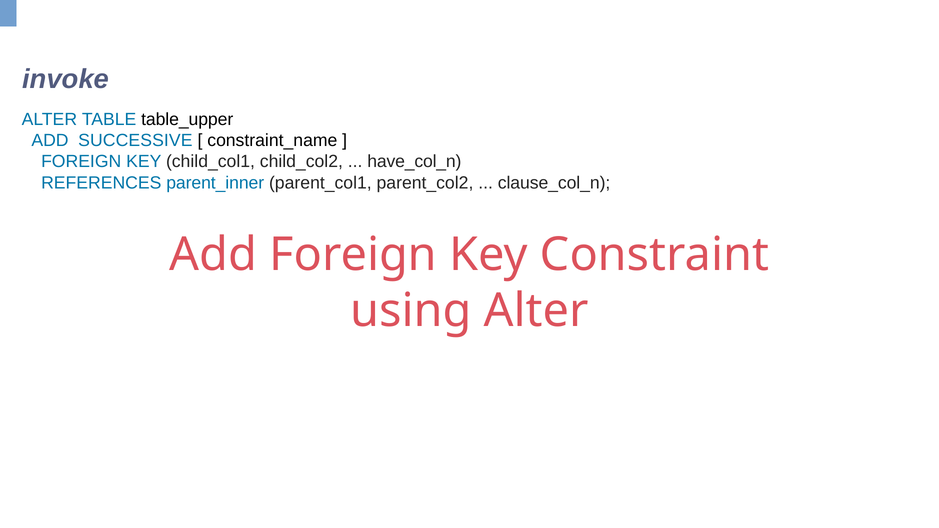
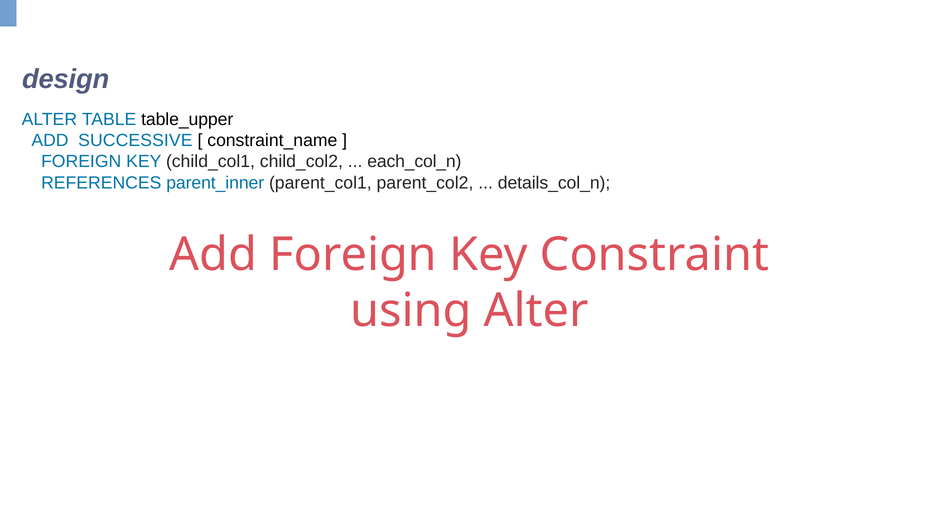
invoke: invoke -> design (66, 79)
have_col_n: have_col_n -> each_col_n (414, 162)
clause_col_n: clause_col_n -> details_col_n (554, 183)
